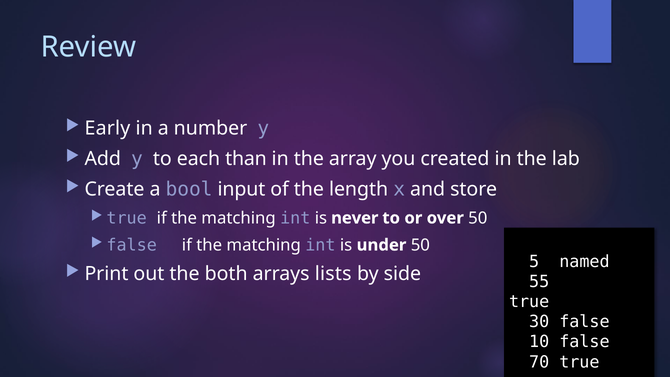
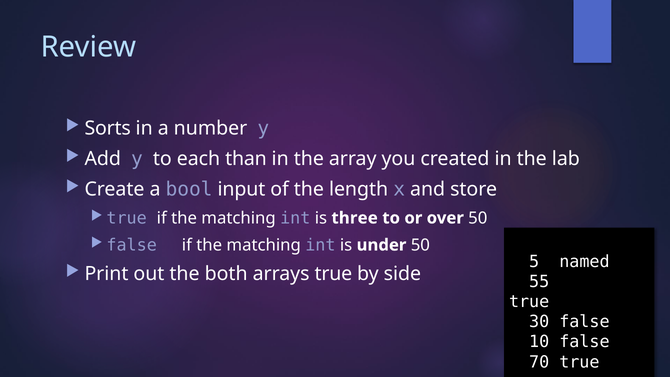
Early: Early -> Sorts (108, 128)
never: never -> three (355, 218)
arrays lists: lists -> true (333, 274)
